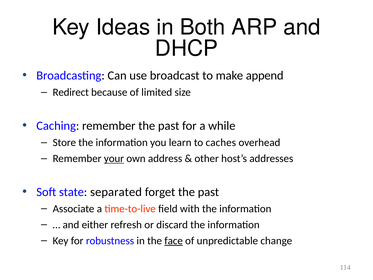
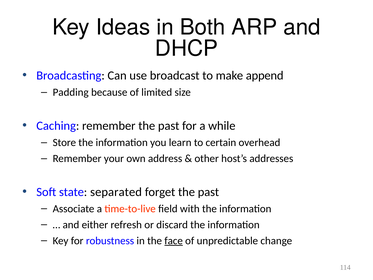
Redirect: Redirect -> Padding (71, 92)
caches: caches -> certain (221, 142)
your underline: present -> none (114, 158)
